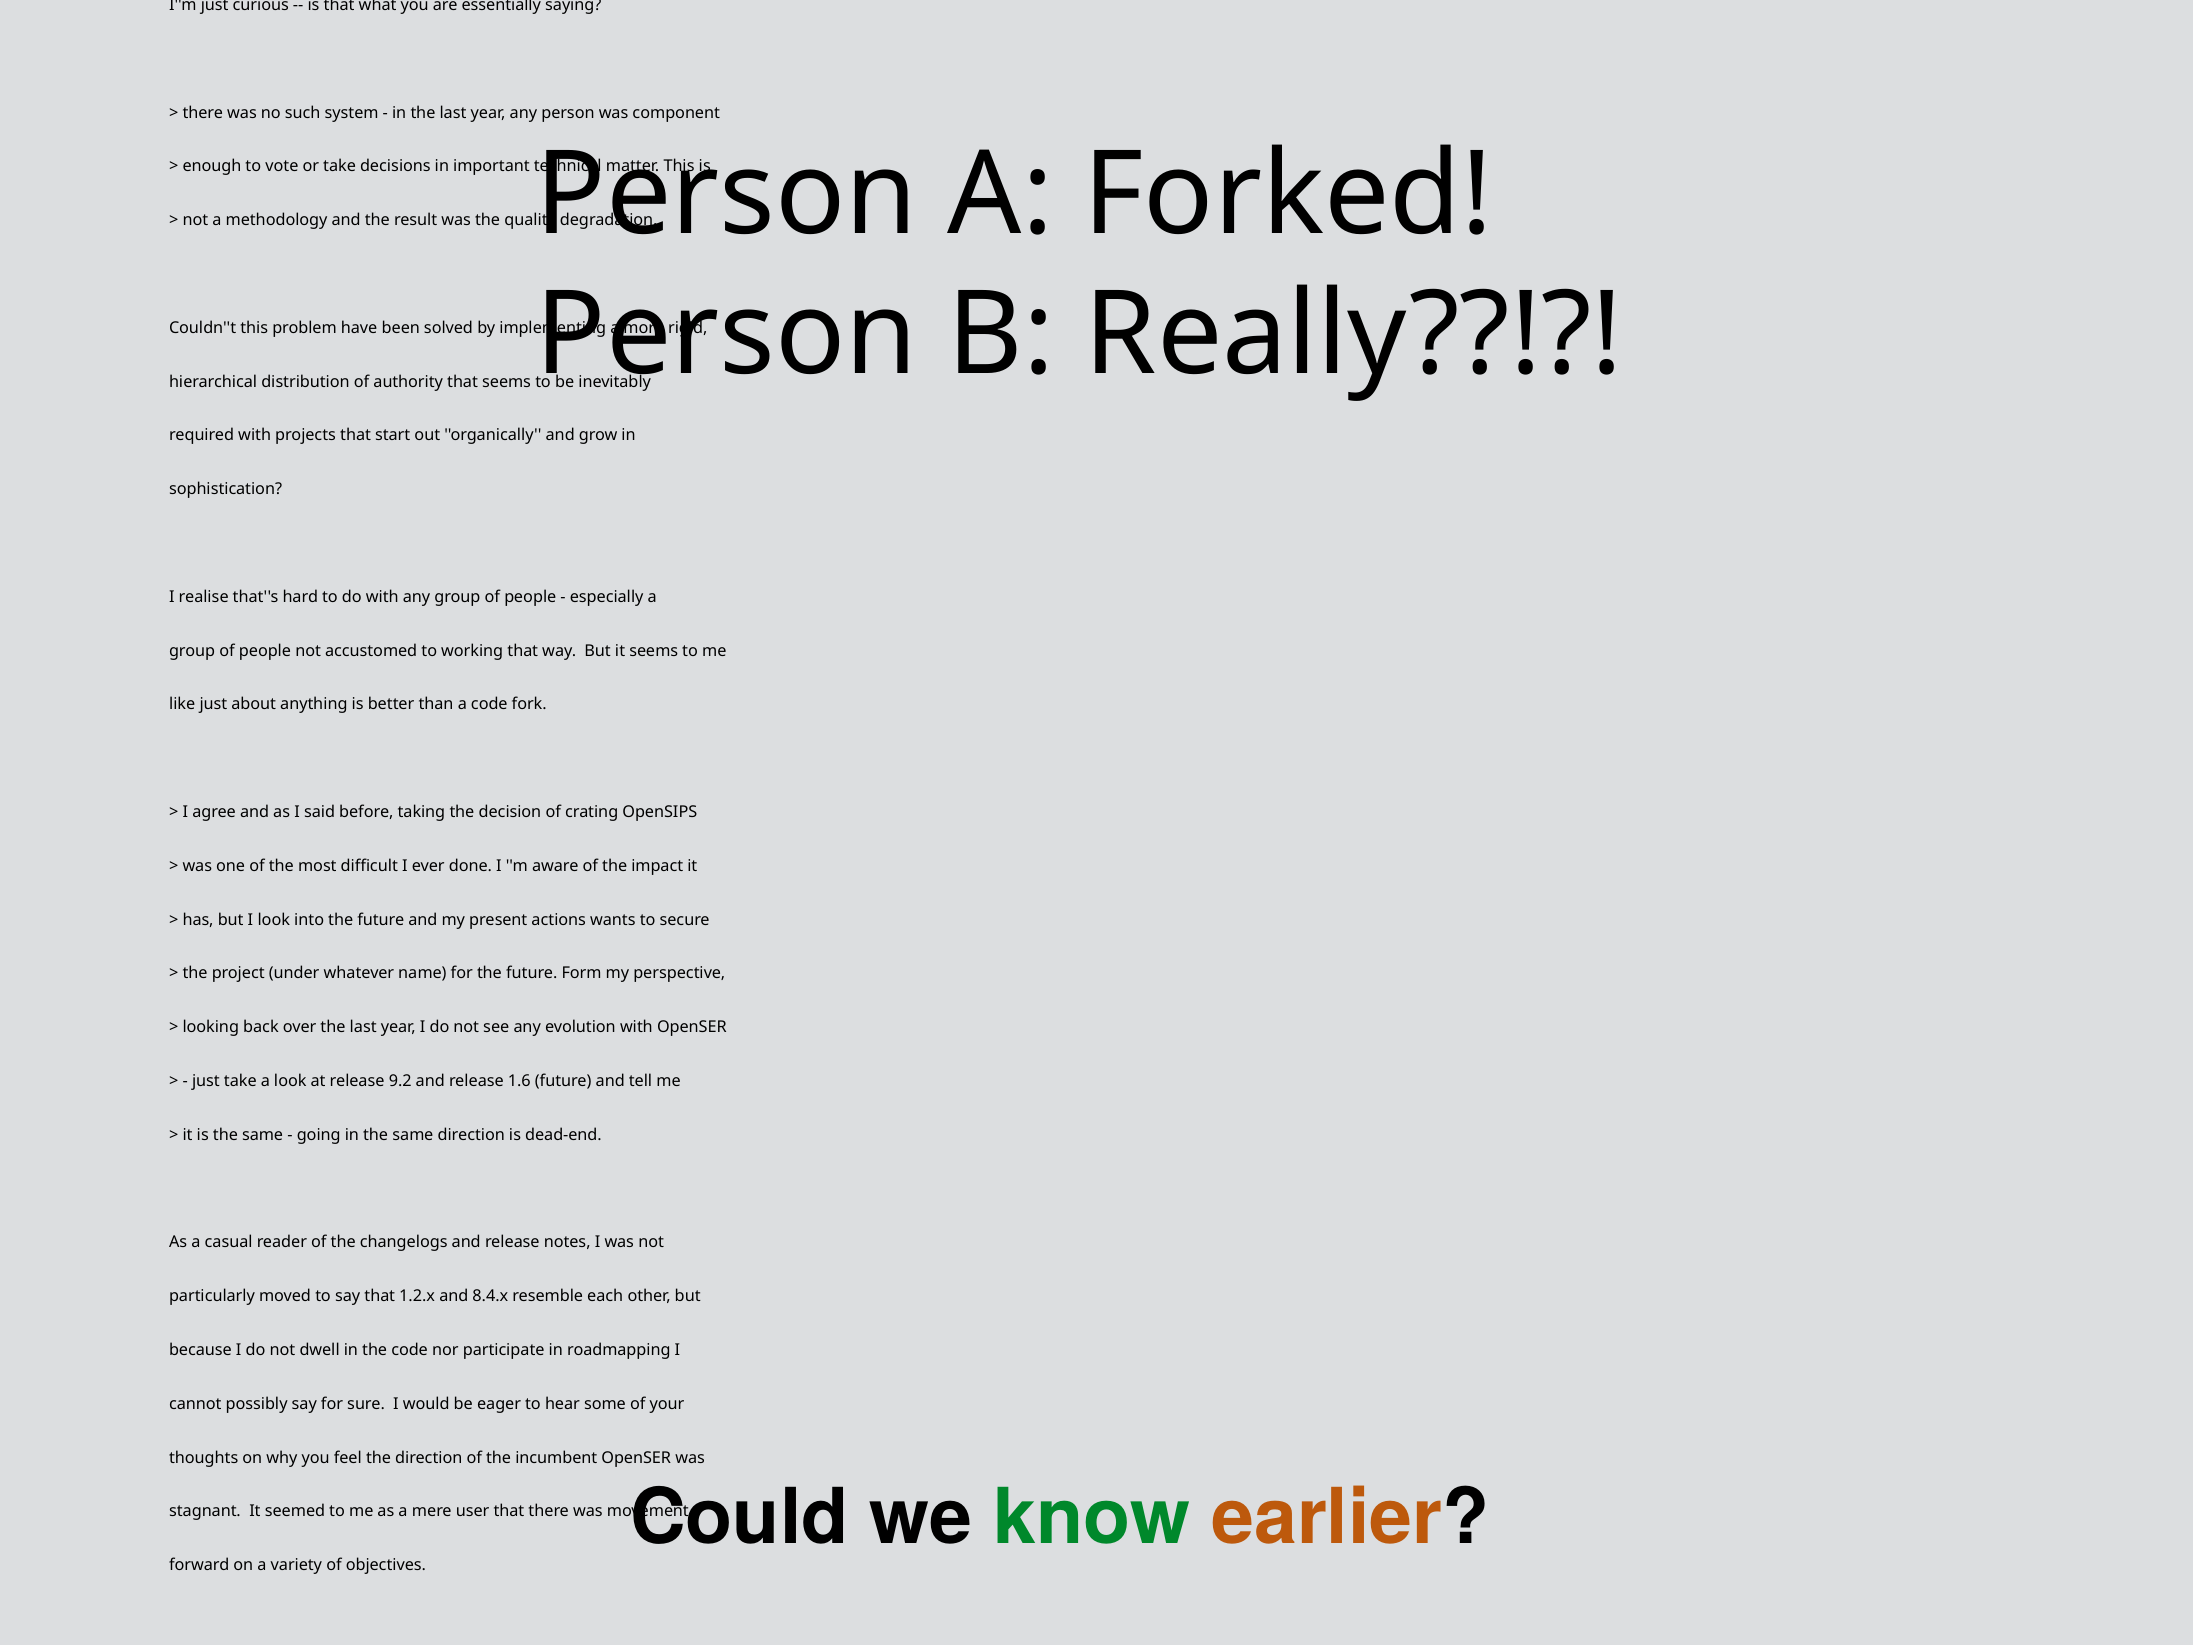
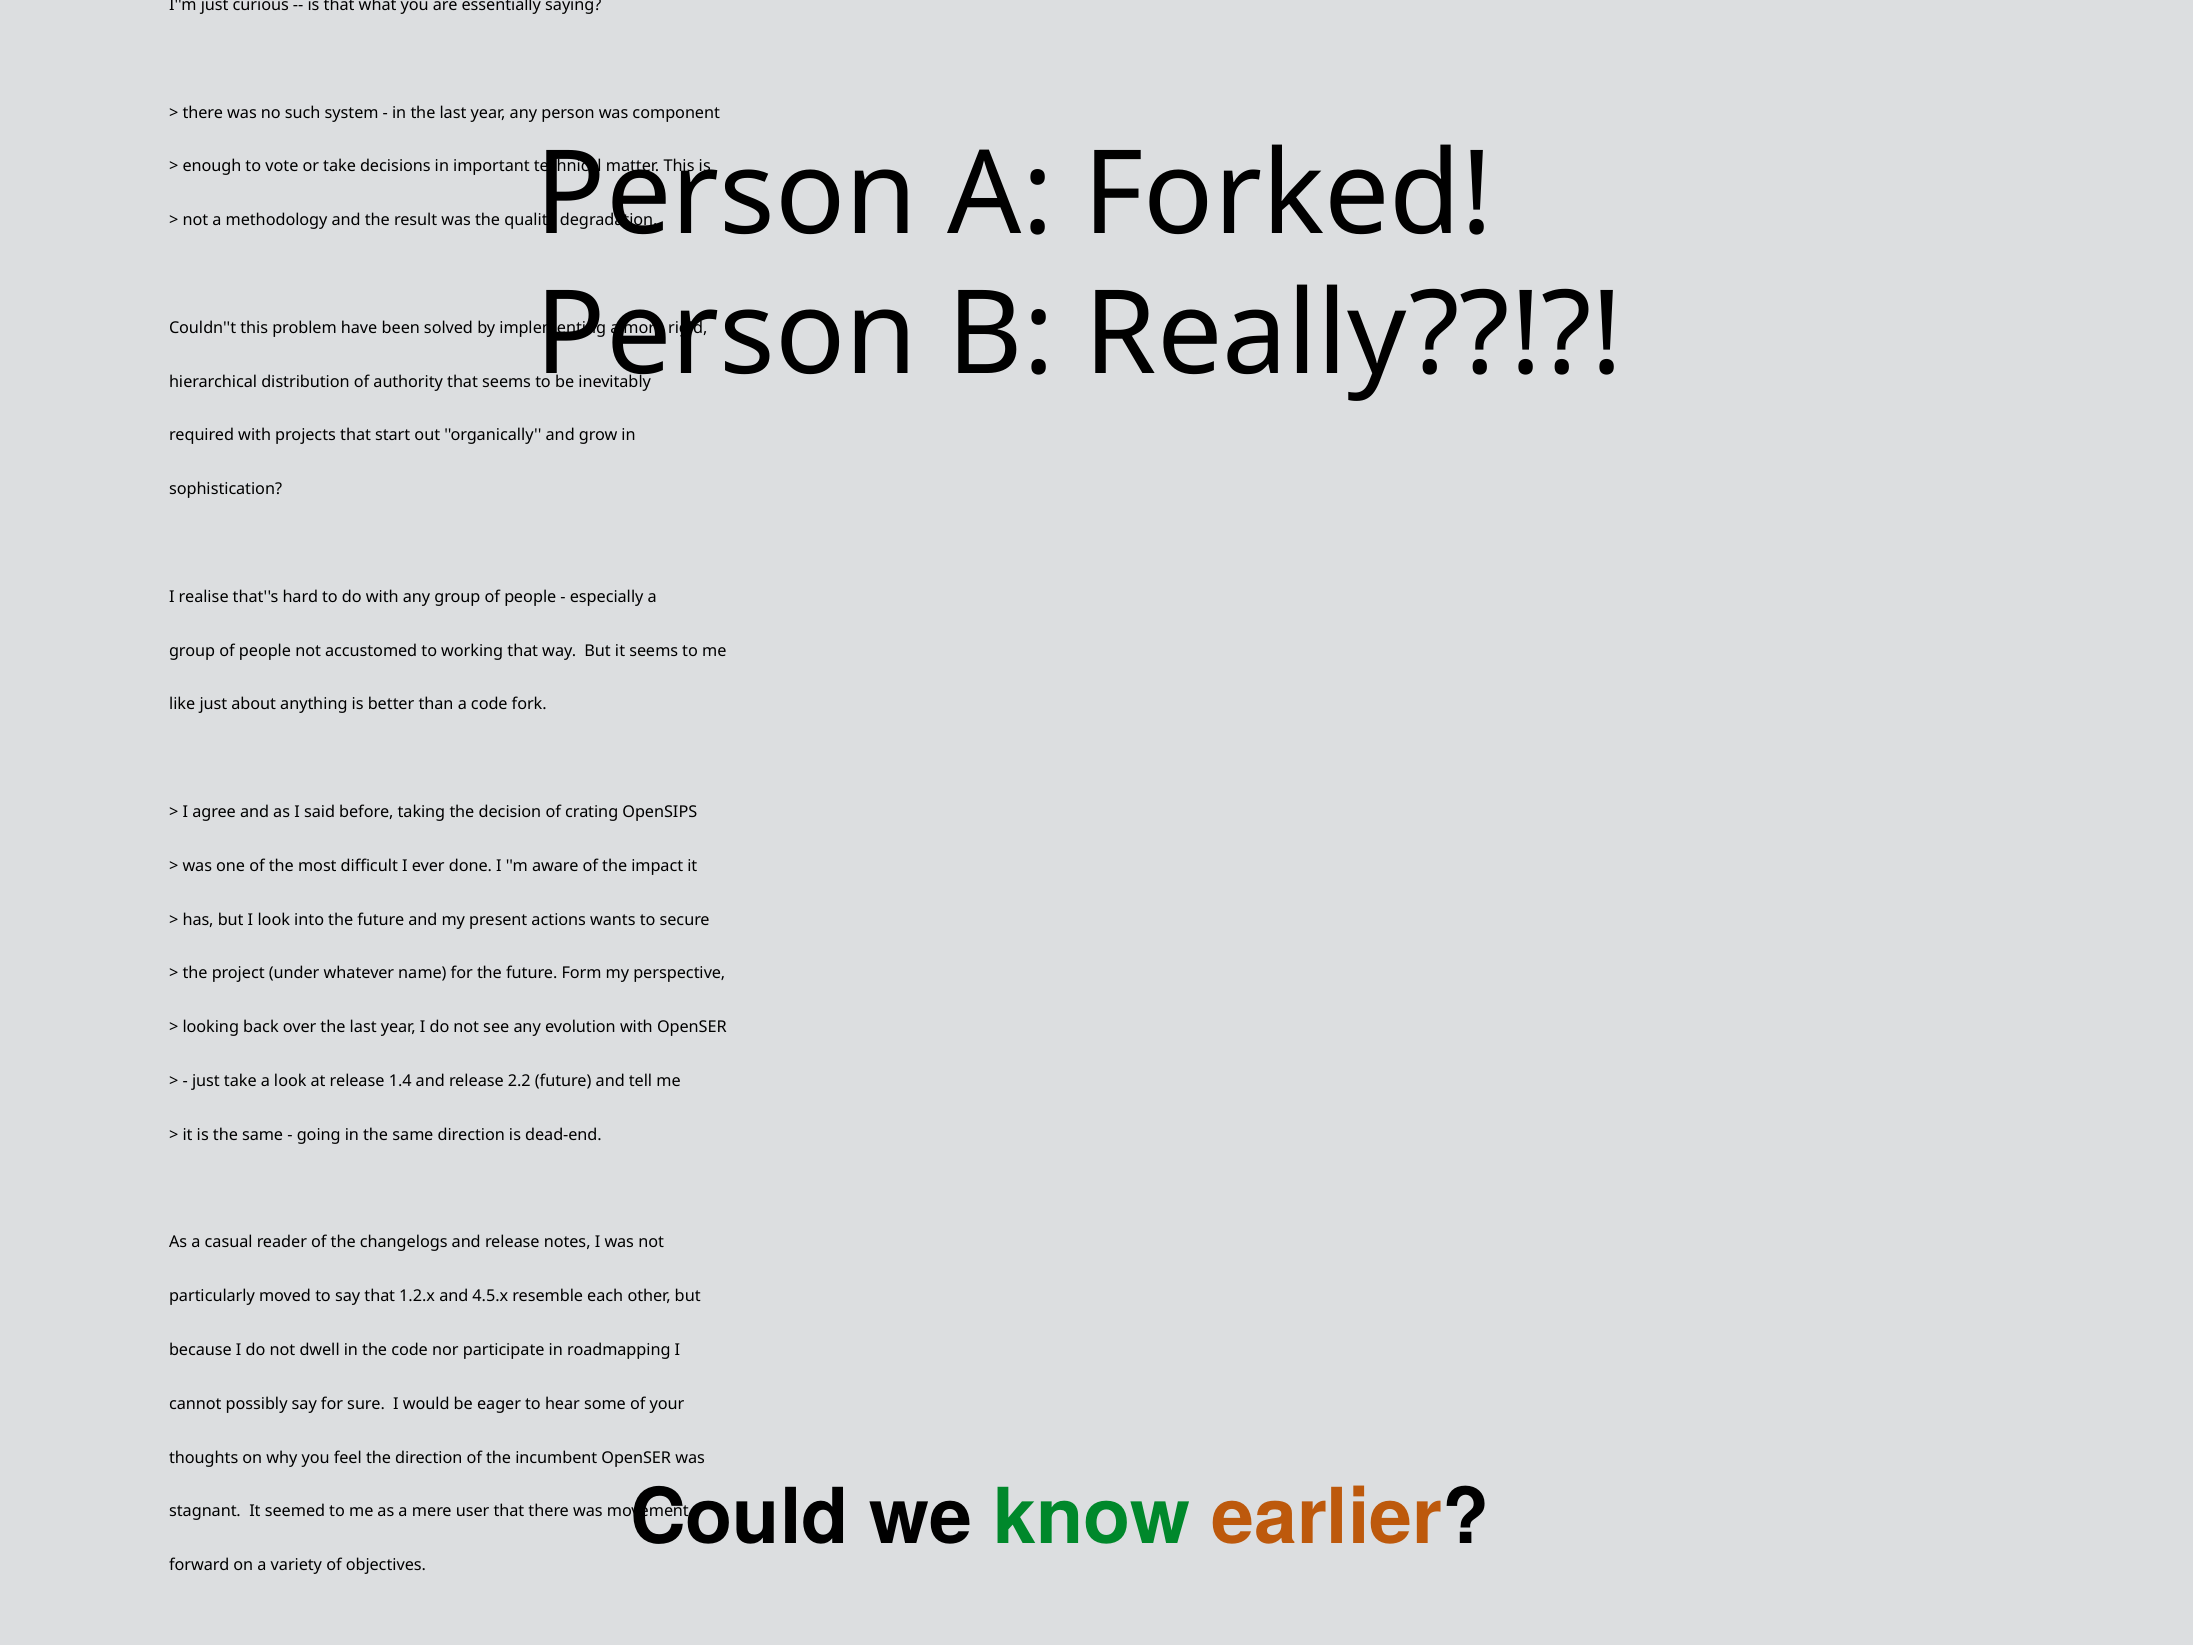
release 9.2: 9.2 -> 1.4 (400, 1081)
1.6: 1.6 -> 2.2 (519, 1081)
8.4.x: 8.4.x -> 4.5.x (490, 1296)
